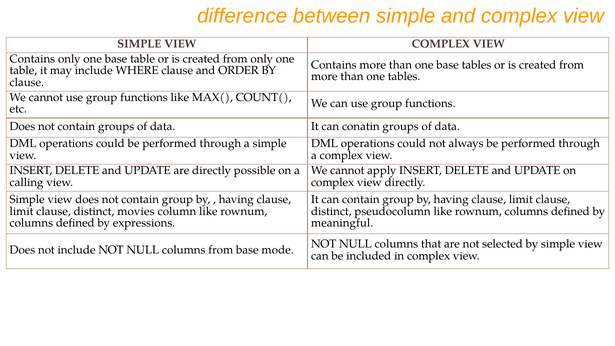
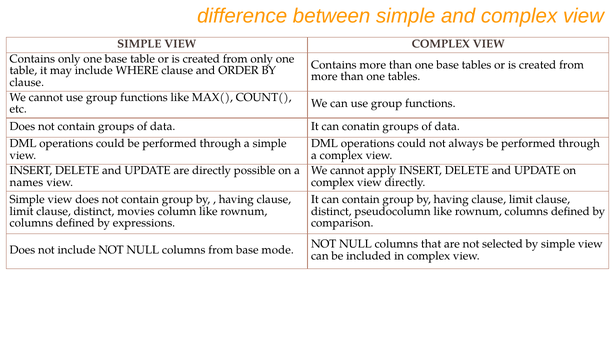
calling: calling -> names (26, 182)
meaningful: meaningful -> comparison (342, 223)
